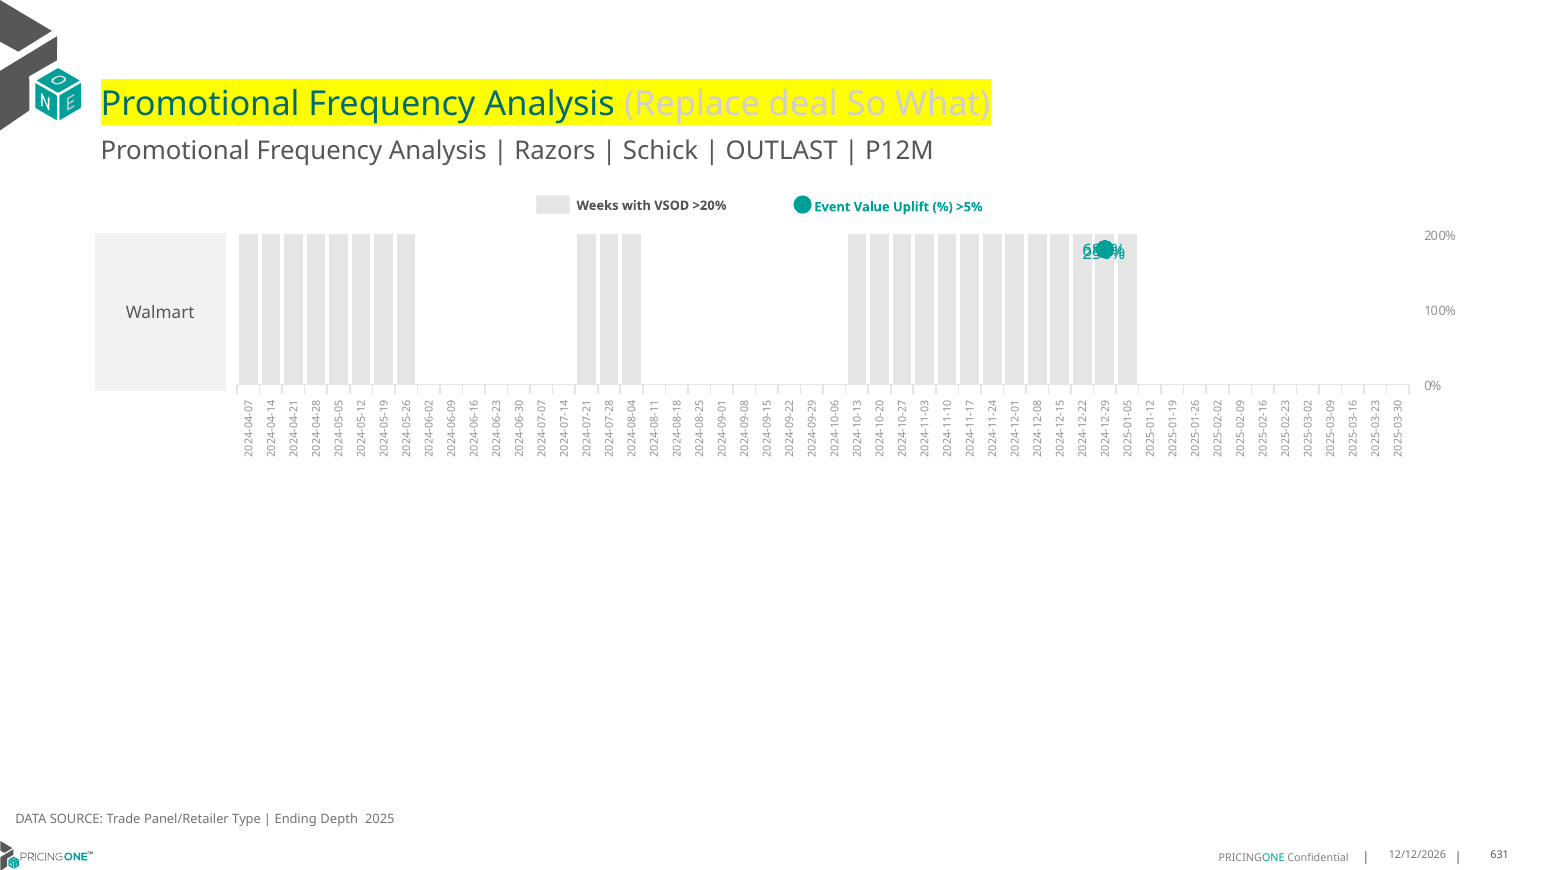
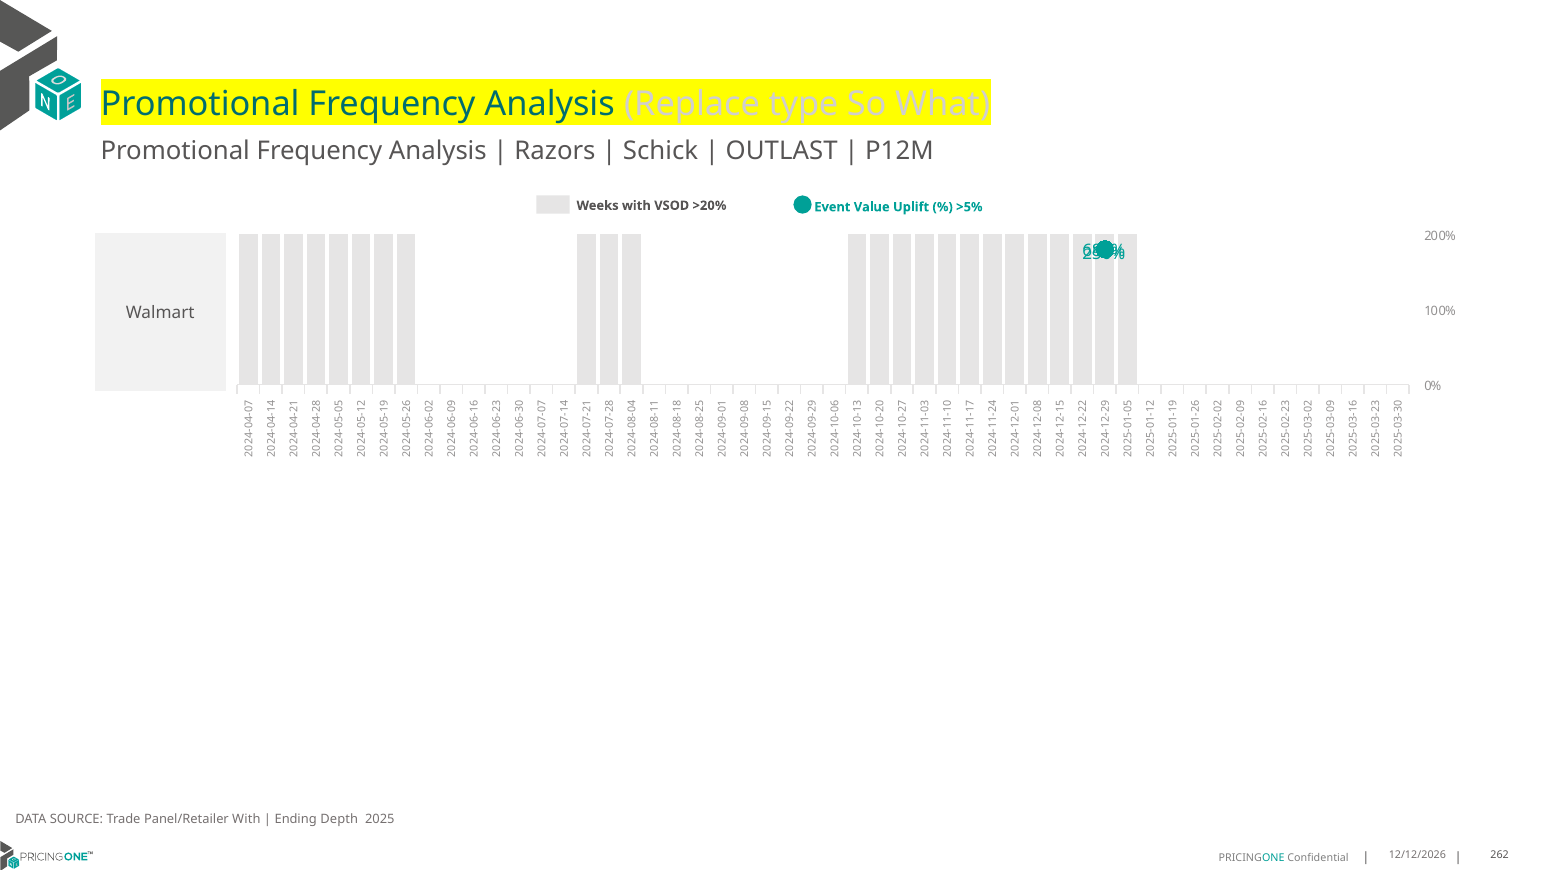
deal: deal -> type (803, 104)
Panel/Retailer Type: Type -> With (246, 820)
631: 631 -> 262 (1500, 856)
